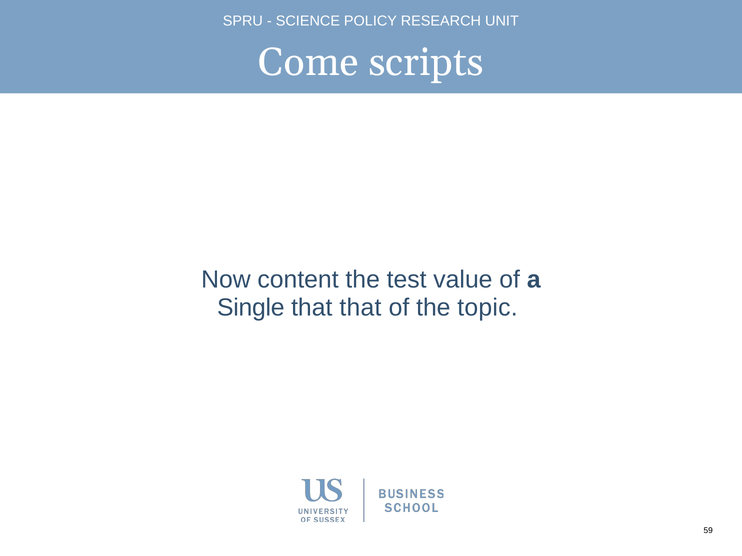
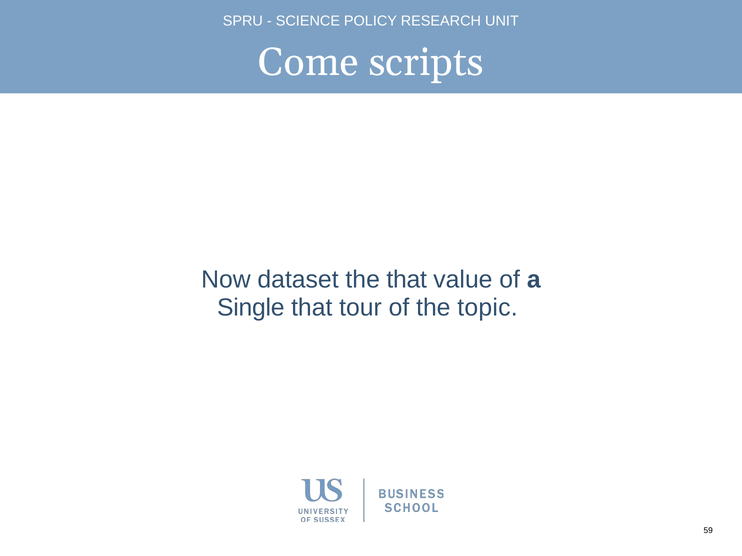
content: content -> dataset (298, 280)
the test: test -> that (407, 280)
that that: that -> tour (361, 308)
